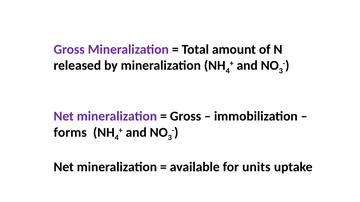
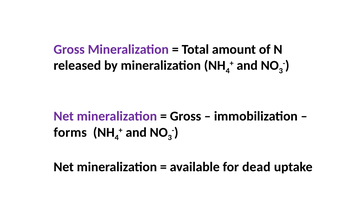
units: units -> dead (256, 167)
